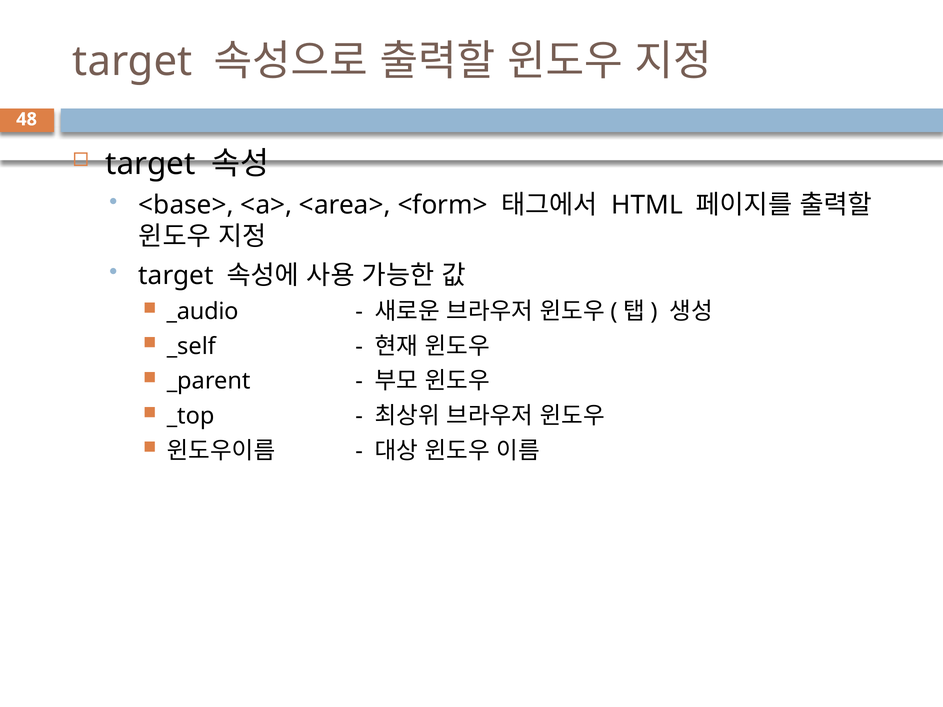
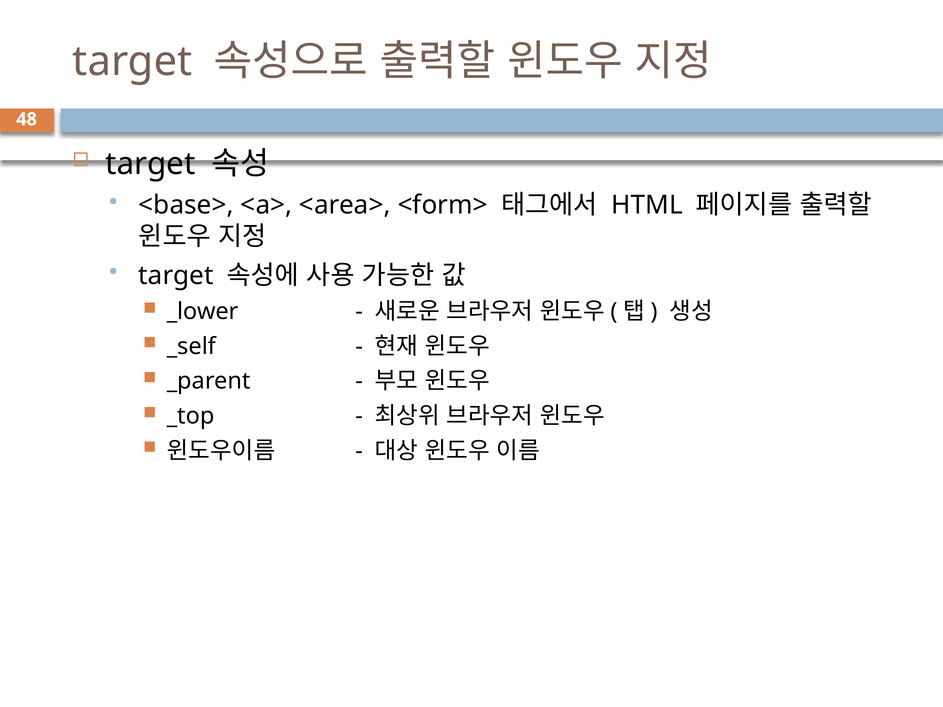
_audio: _audio -> _lower (203, 312)
